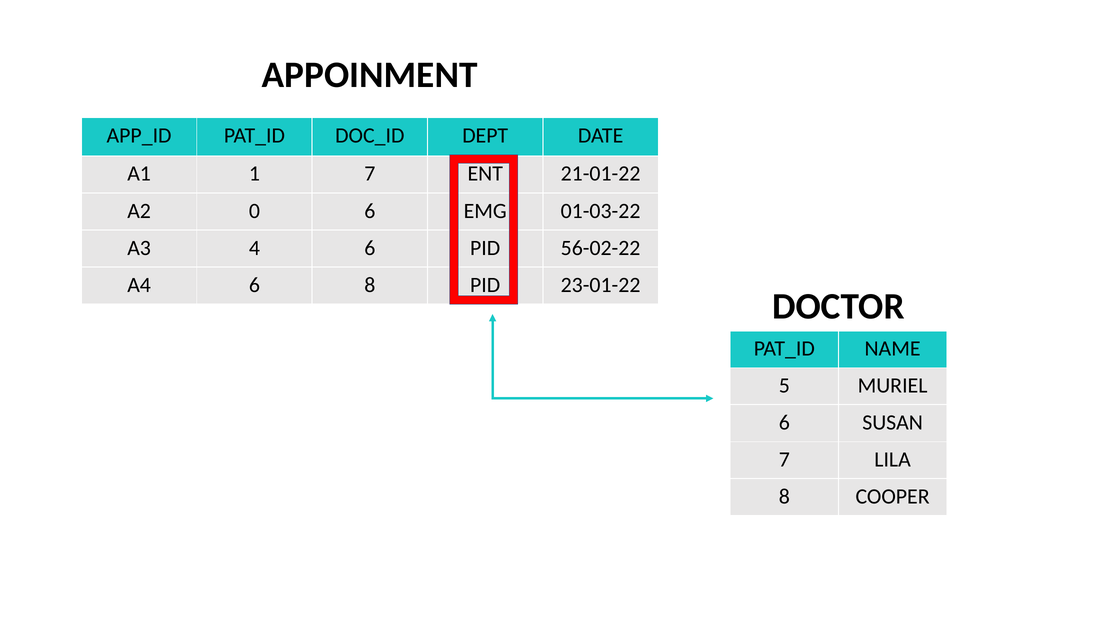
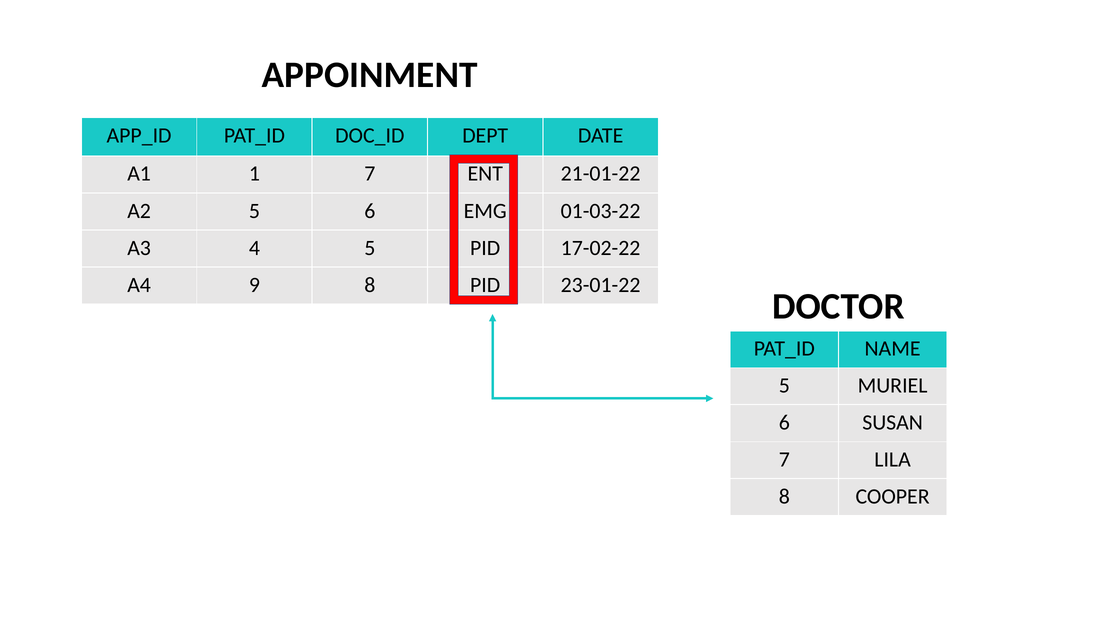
A2 0: 0 -> 5 (254, 211)
4 6: 6 -> 5 (370, 248)
56-02-22: 56-02-22 -> 17-02-22 (601, 248)
A4 6: 6 -> 9 (254, 285)
